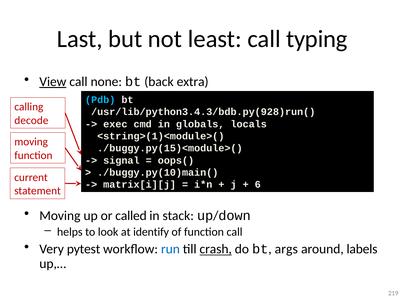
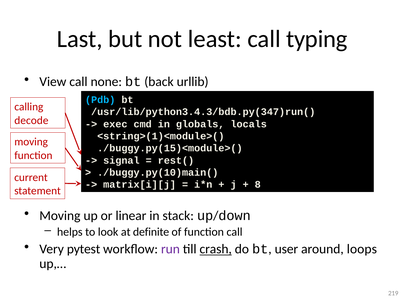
View underline: present -> none (53, 82)
extra: extra -> urllib (193, 82)
/usr/lib/python3.4.3/bdb.py(928)run(: /usr/lib/python3.4.3/bdb.py(928)run( -> /usr/lib/python3.4.3/bdb.py(347)run( (203, 112)
oops(: oops( -> rest( (176, 160)
6: 6 -> 8 (258, 185)
called: called -> linear (131, 216)
identify: identify -> definite (151, 232)
run colour: blue -> purple (170, 249)
args: args -> user (286, 249)
labels: labels -> loops (362, 249)
